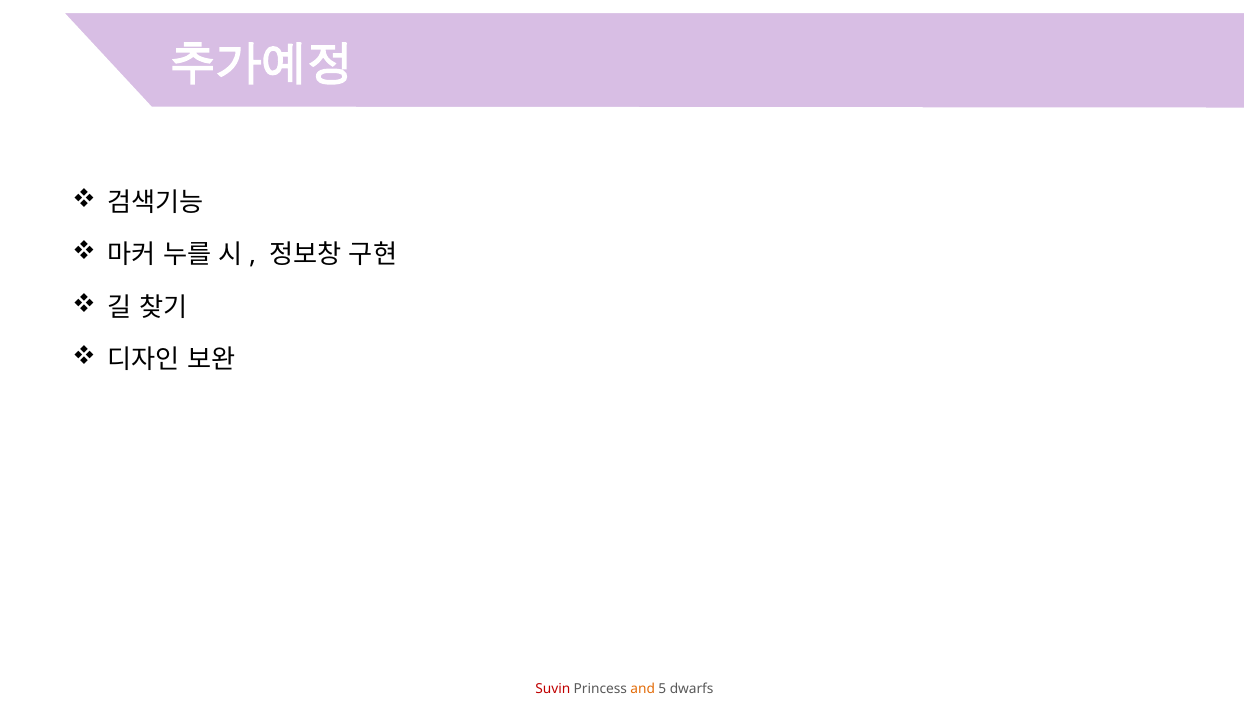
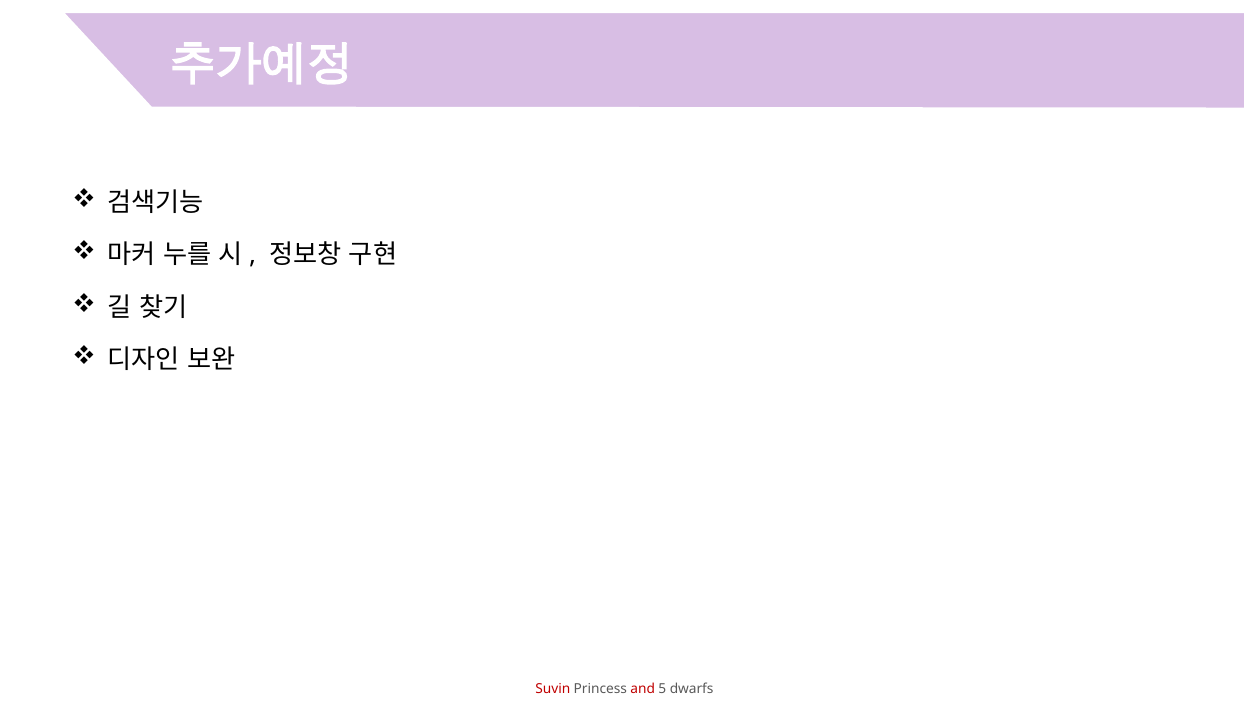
and colour: orange -> red (643, 689)
